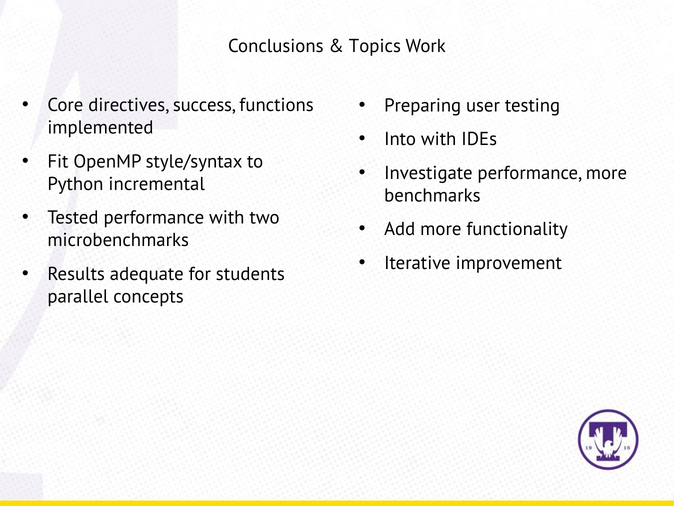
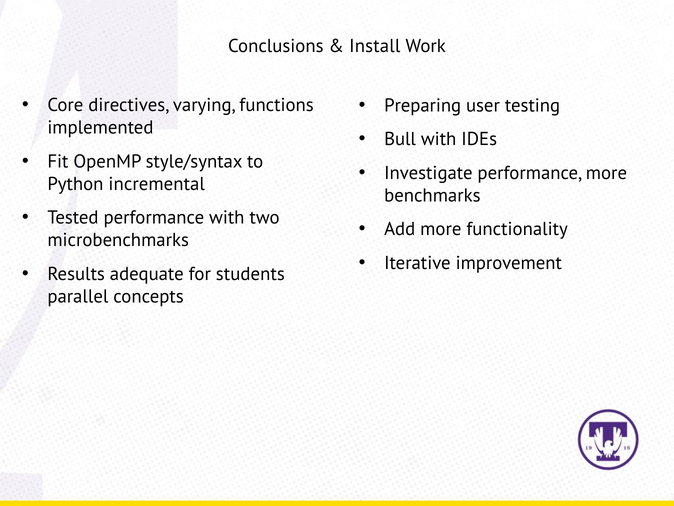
Topics: Topics -> Install (375, 46)
success: success -> varying (204, 105)
Into: Into -> Bull (400, 139)
